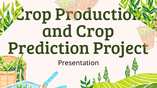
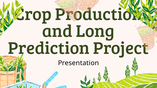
and Crop: Crop -> Long (95, 31)
